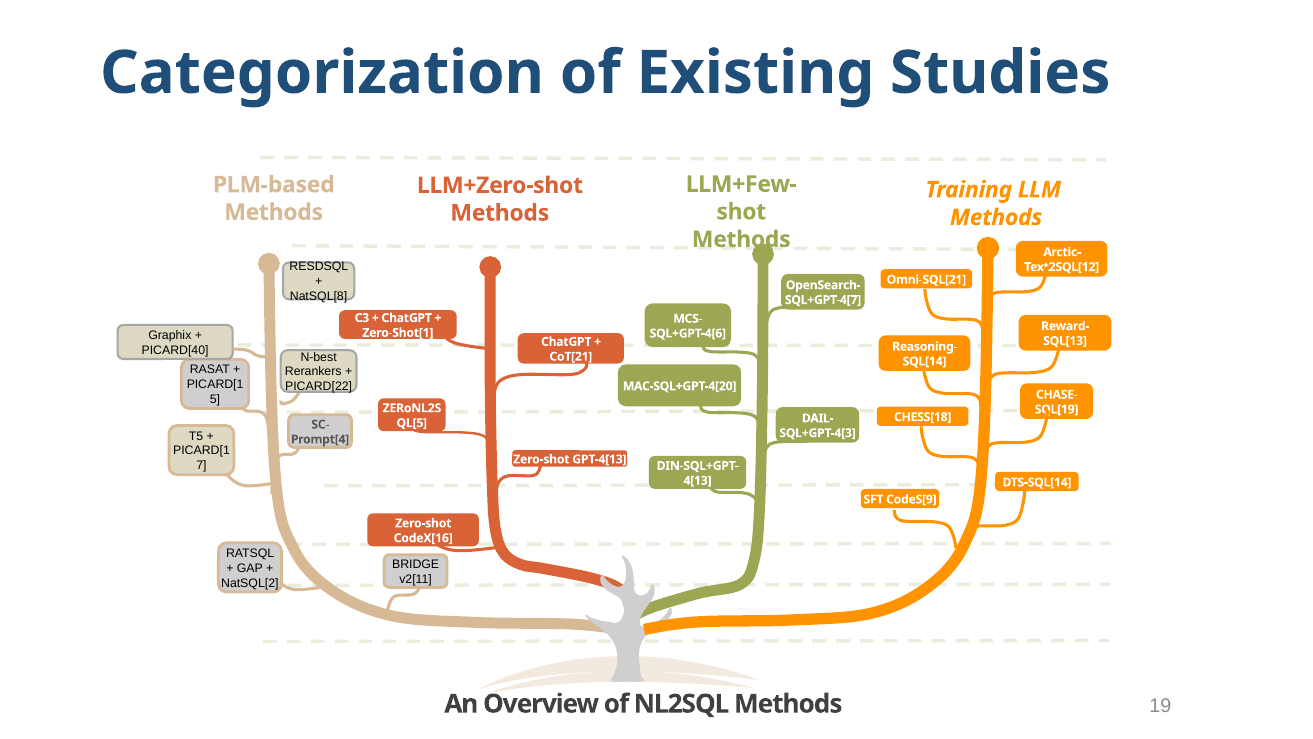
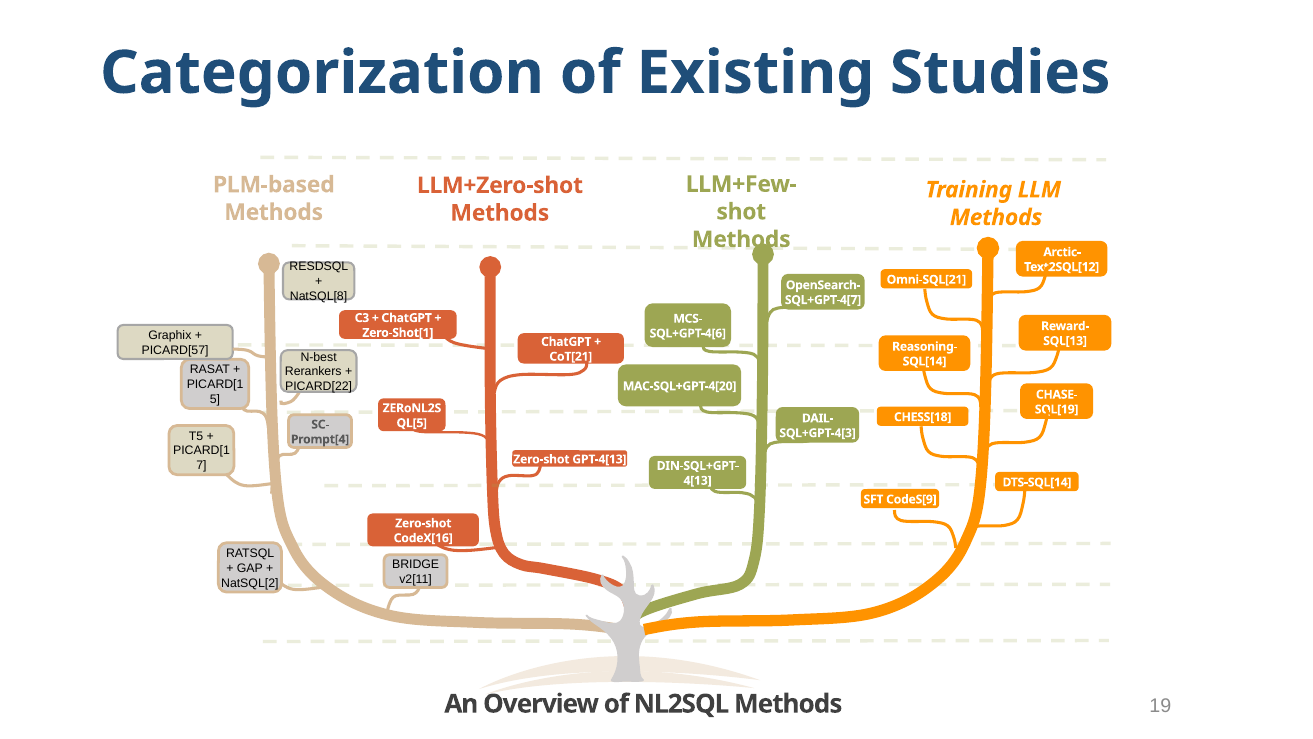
PICARD[40: PICARD[40 -> PICARD[57 (175, 350)
